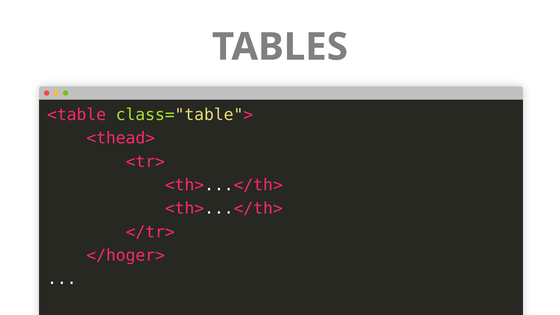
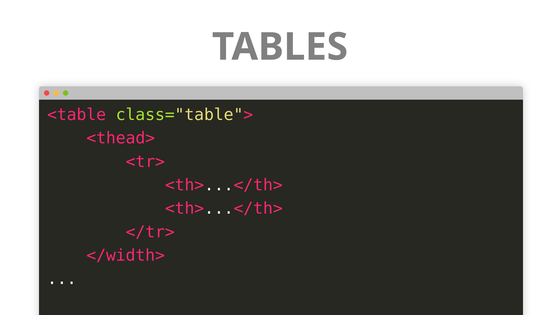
</hoger>: </hoger> -> </width> (126, 255)
